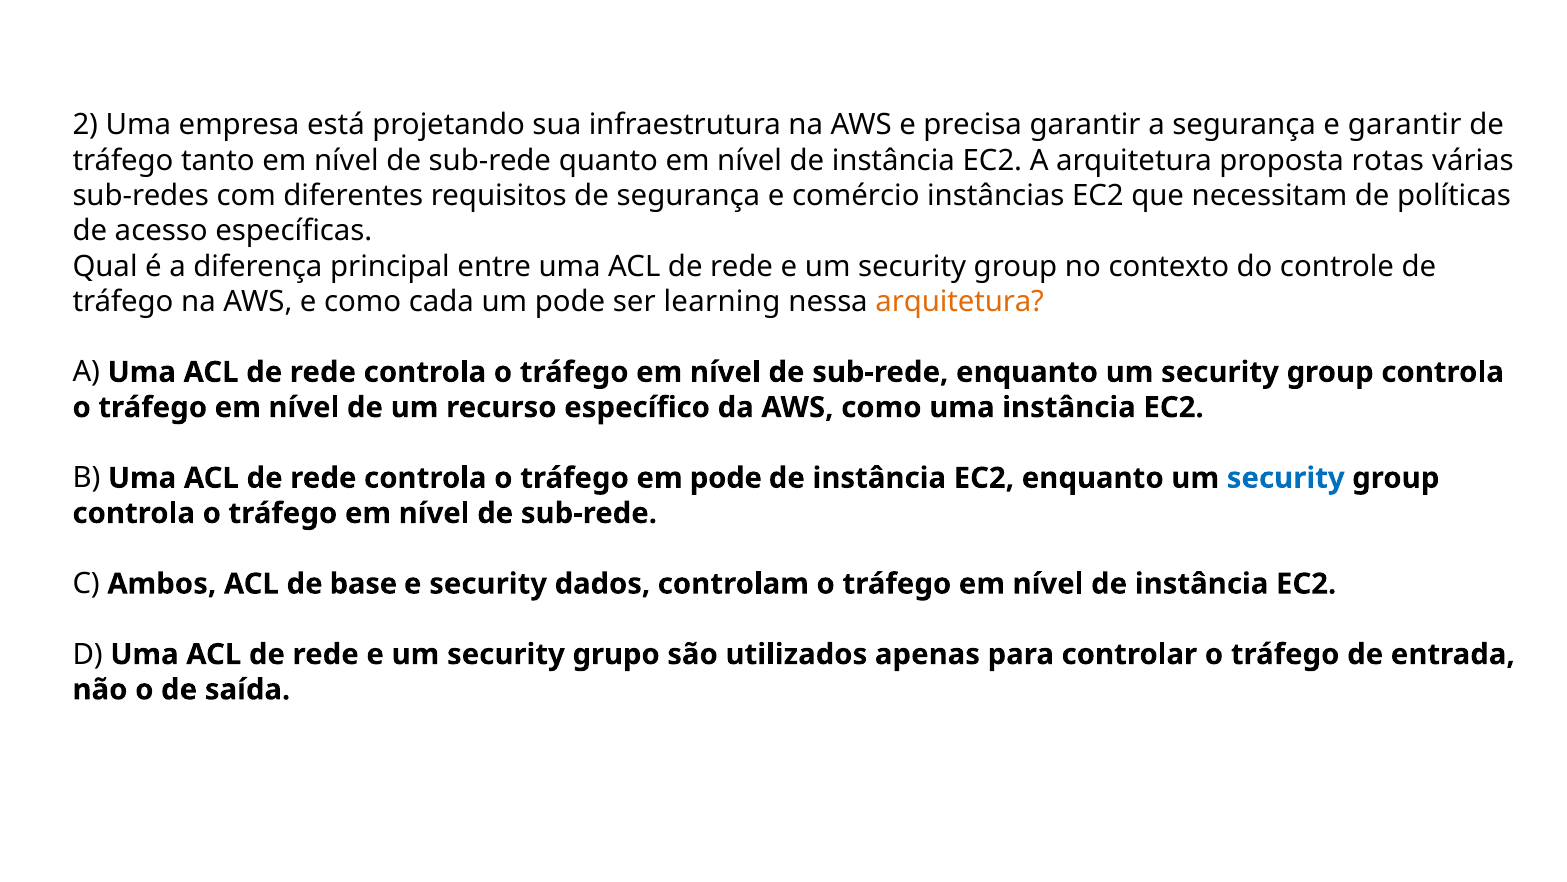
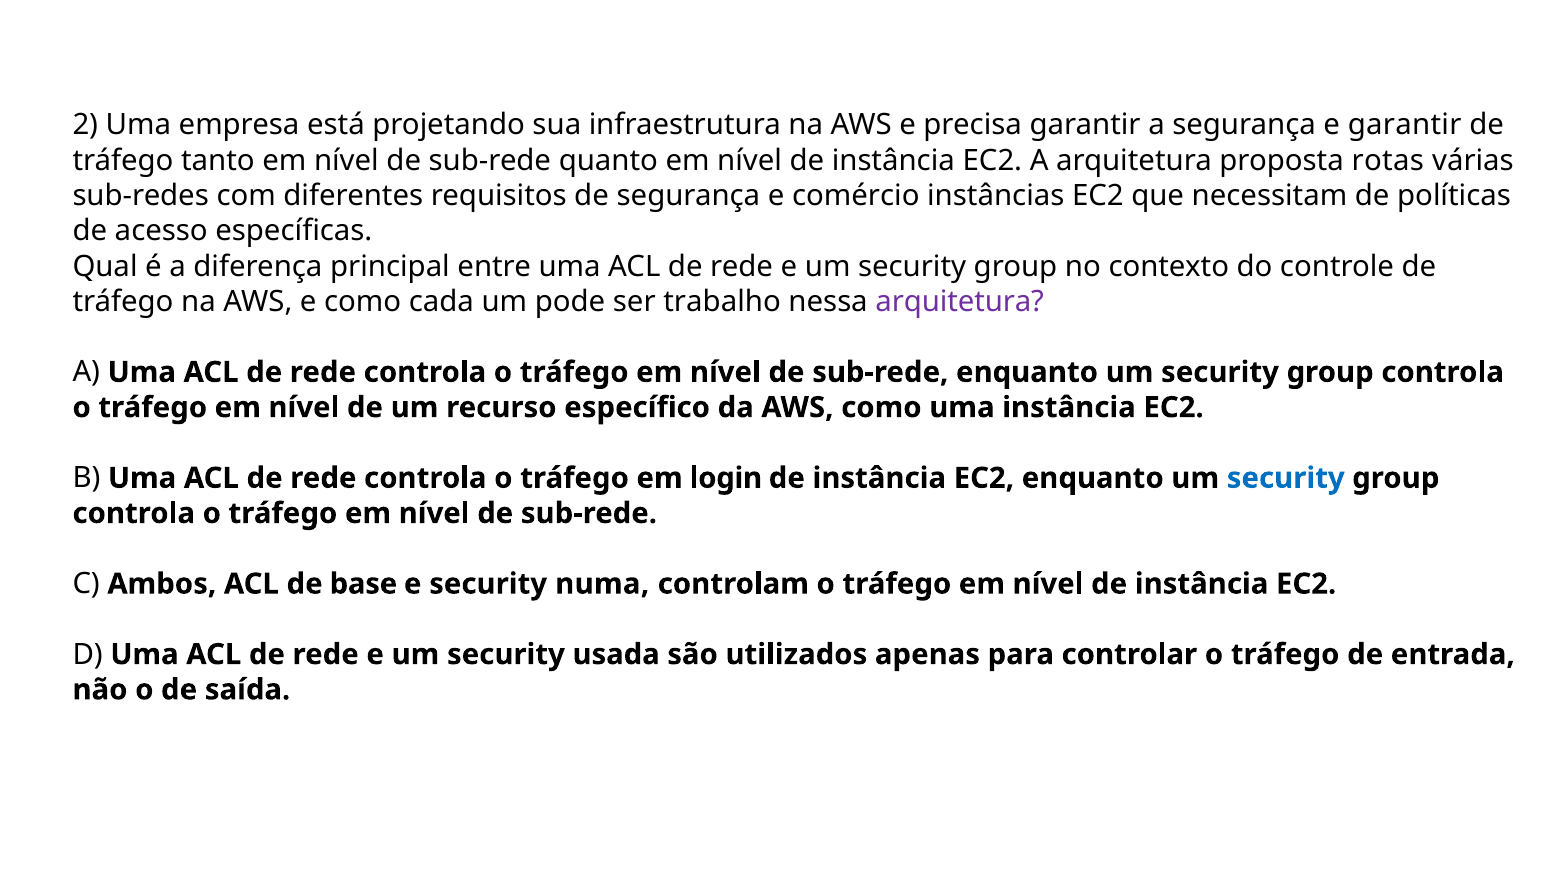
learning: learning -> trabalho (722, 301)
arquitetura colour: orange -> purple (960, 301)
em pode: pode -> login (726, 478)
dados: dados -> numa (602, 584)
grupo: grupo -> usada (616, 654)
